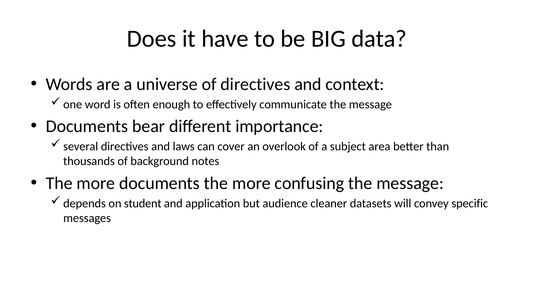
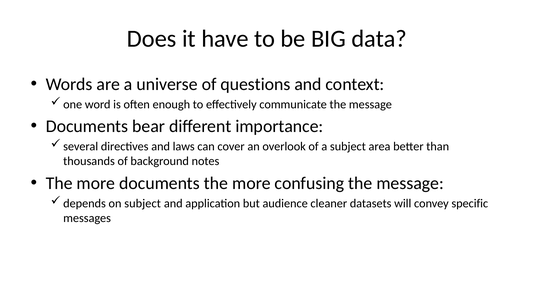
of directives: directives -> questions (255, 84)
on student: student -> subject (143, 203)
